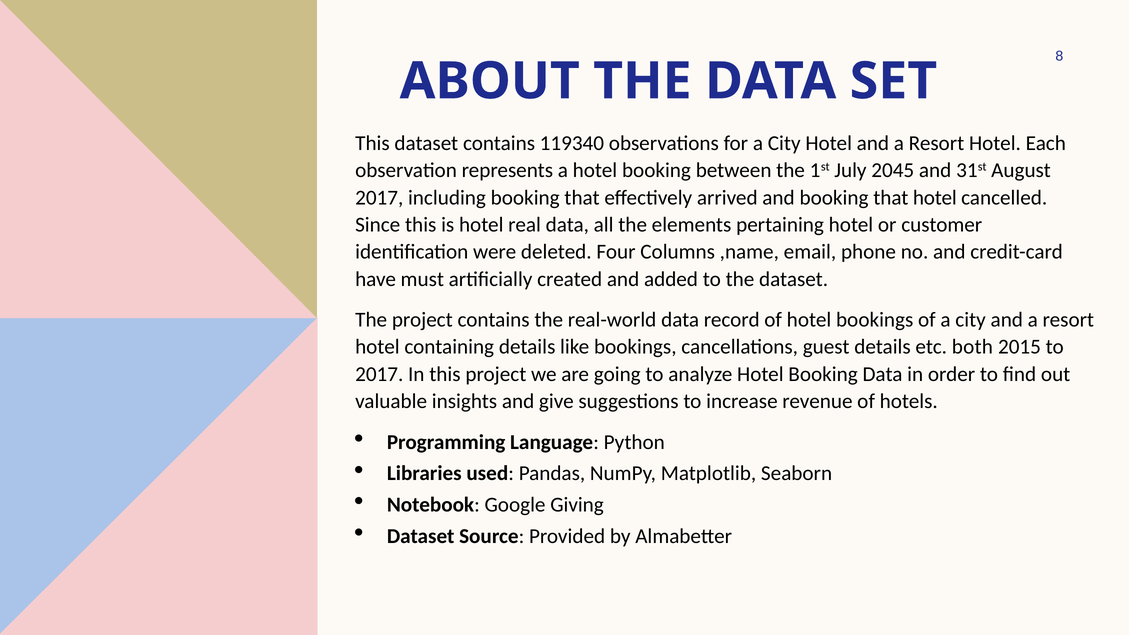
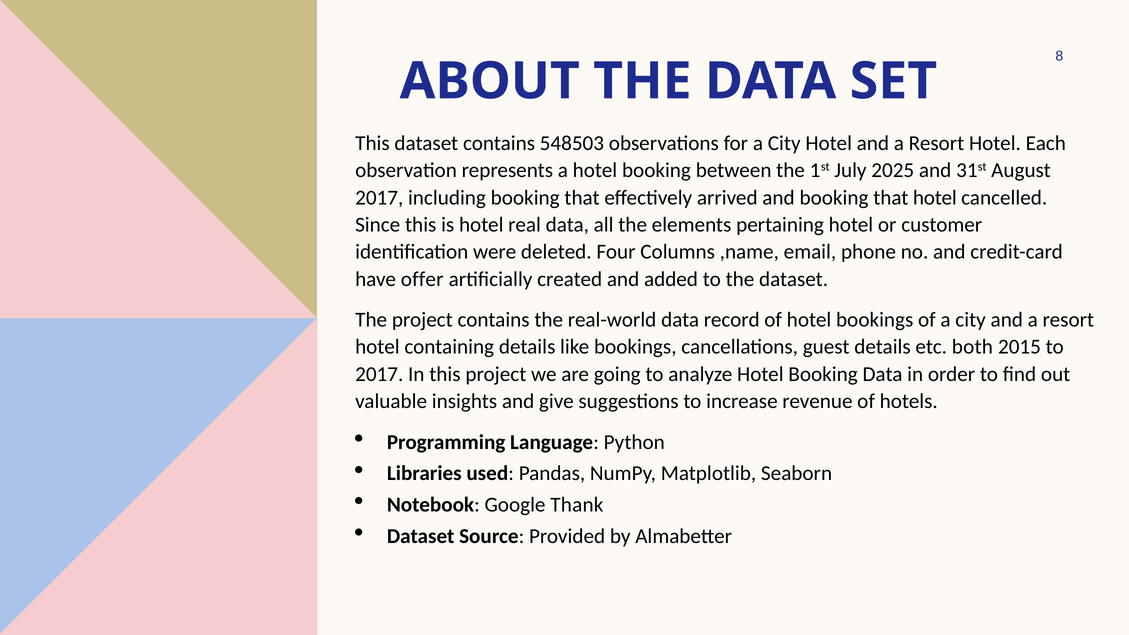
119340: 119340 -> 548503 (572, 143)
2045: 2045 -> 2025 (893, 170)
must: must -> offer (422, 279)
Giving: Giving -> Thank (577, 505)
